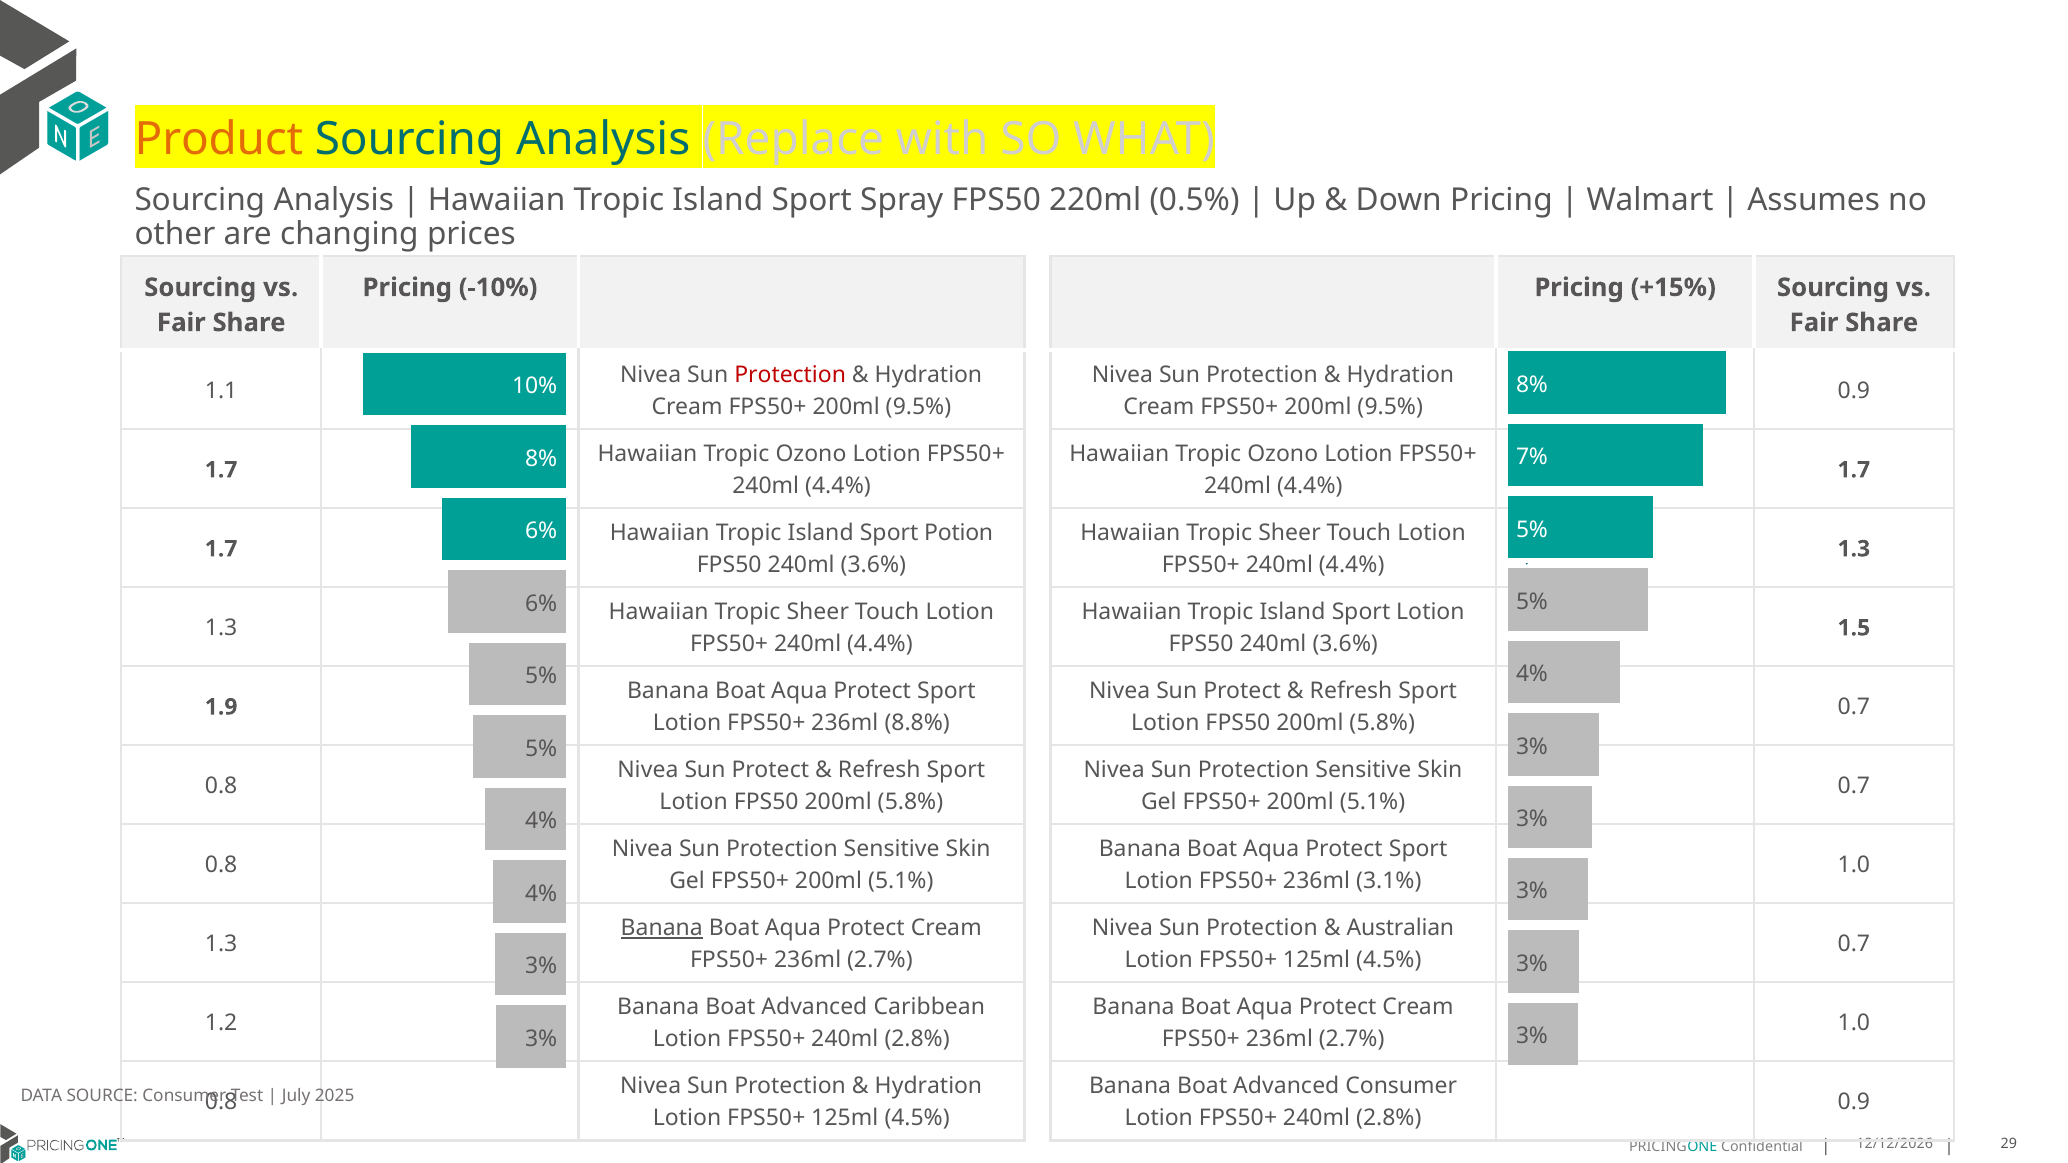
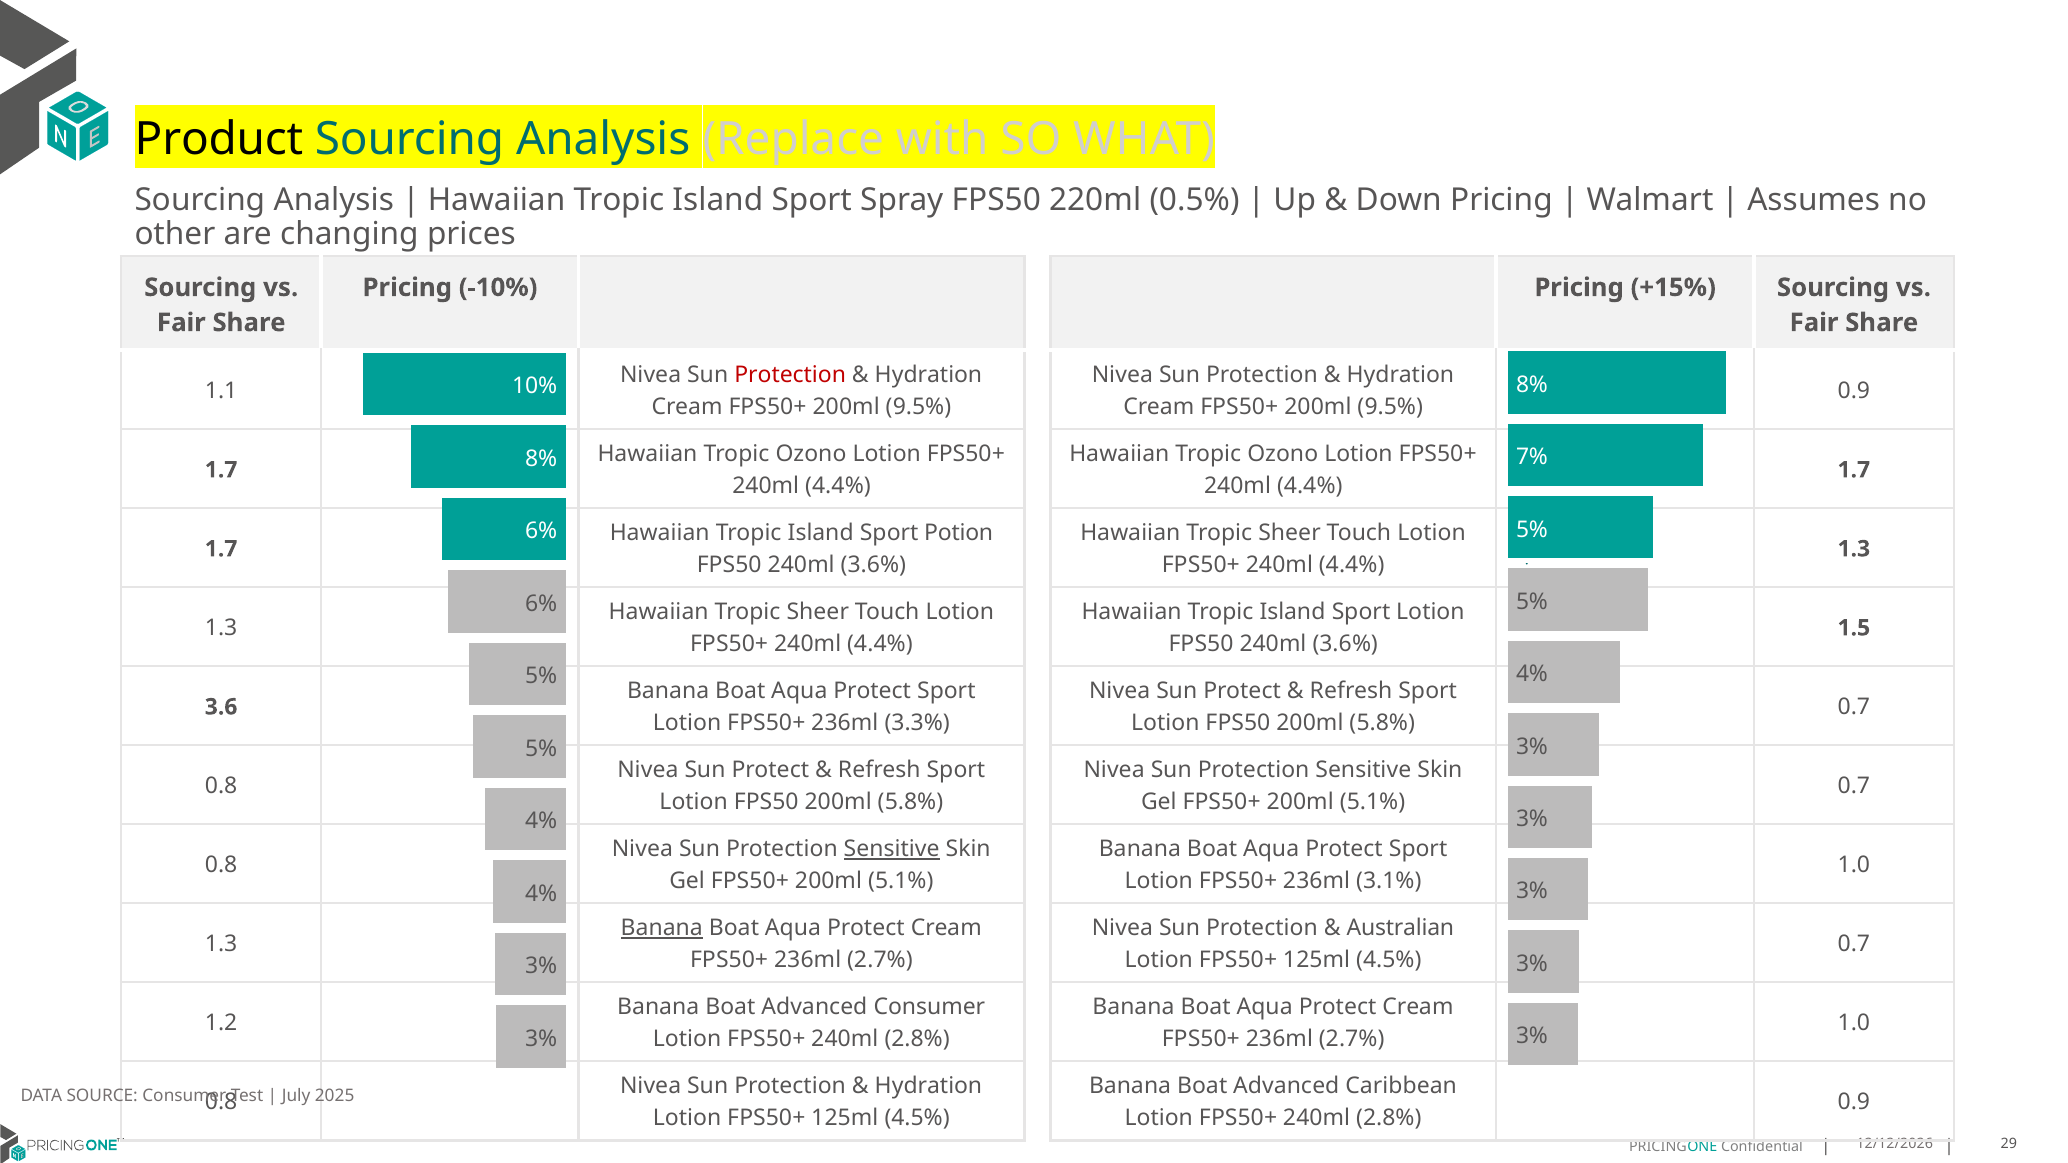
Product colour: orange -> black (219, 139)
1.9: 1.9 -> 3.6 (221, 707)
8.8%: 8.8% -> 3.3% (917, 723)
Sensitive underline: none -> present (892, 849)
Advanced Caribbean: Caribbean -> Consumer (929, 1007)
Advanced Consumer: Consumer -> Caribbean (1401, 1087)
